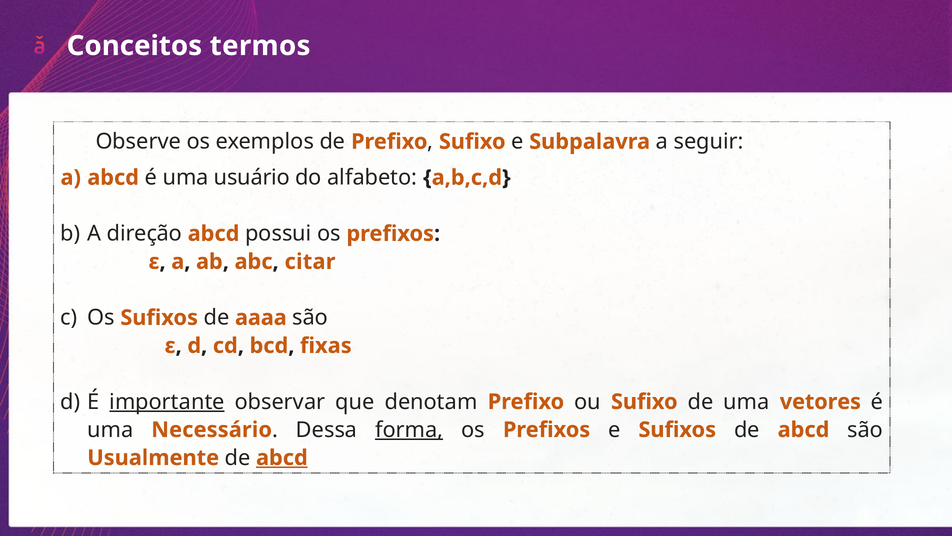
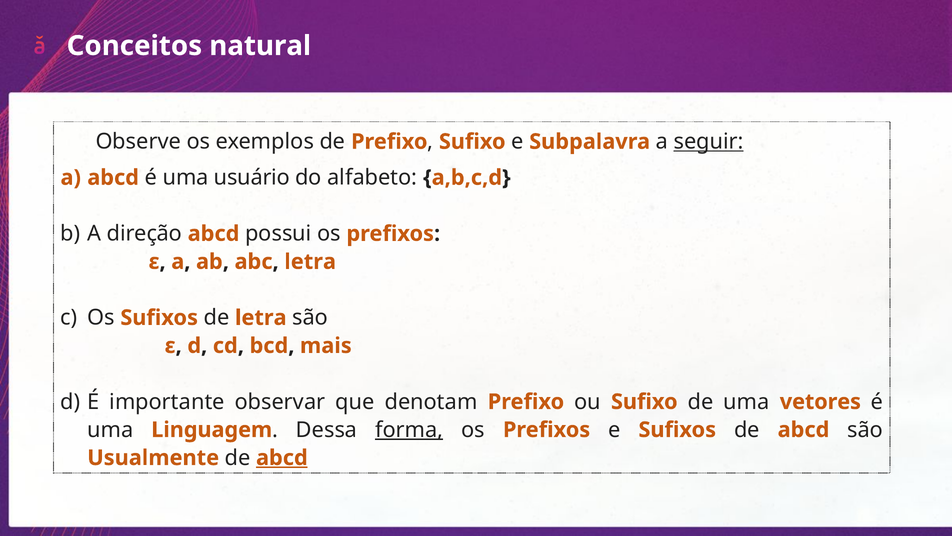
termos: termos -> natural (260, 46)
seguir underline: none -> present (709, 142)
abc citar: citar -> letra (310, 261)
de aaaa: aaaa -> letra (261, 317)
fixas: fixas -> mais (326, 345)
importante underline: present -> none (167, 401)
Necessário: Necessário -> Linguagem (212, 429)
